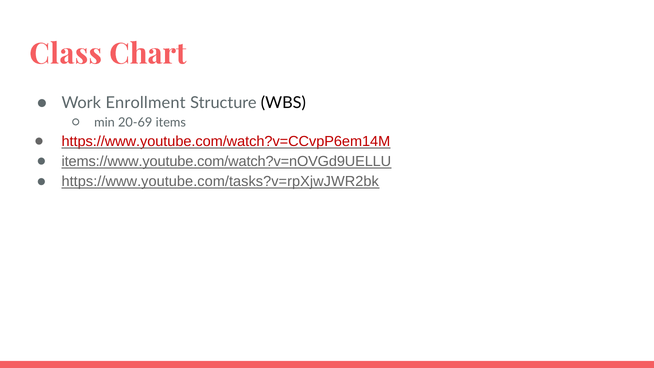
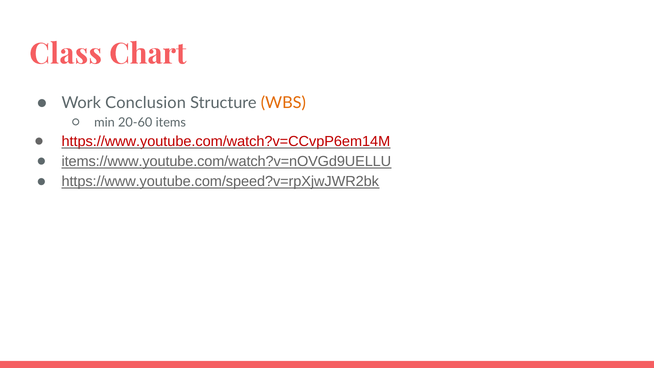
Enrollment: Enrollment -> Conclusion (146, 103)
WBS colour: black -> orange (283, 103)
20-69: 20-69 -> 20-60 (135, 122)
https://www.youtube.com/tasks?v=rpXjwJWR2bk: https://www.youtube.com/tasks?v=rpXjwJWR2bk -> https://www.youtube.com/speed?v=rpXjwJWR2bk (220, 181)
